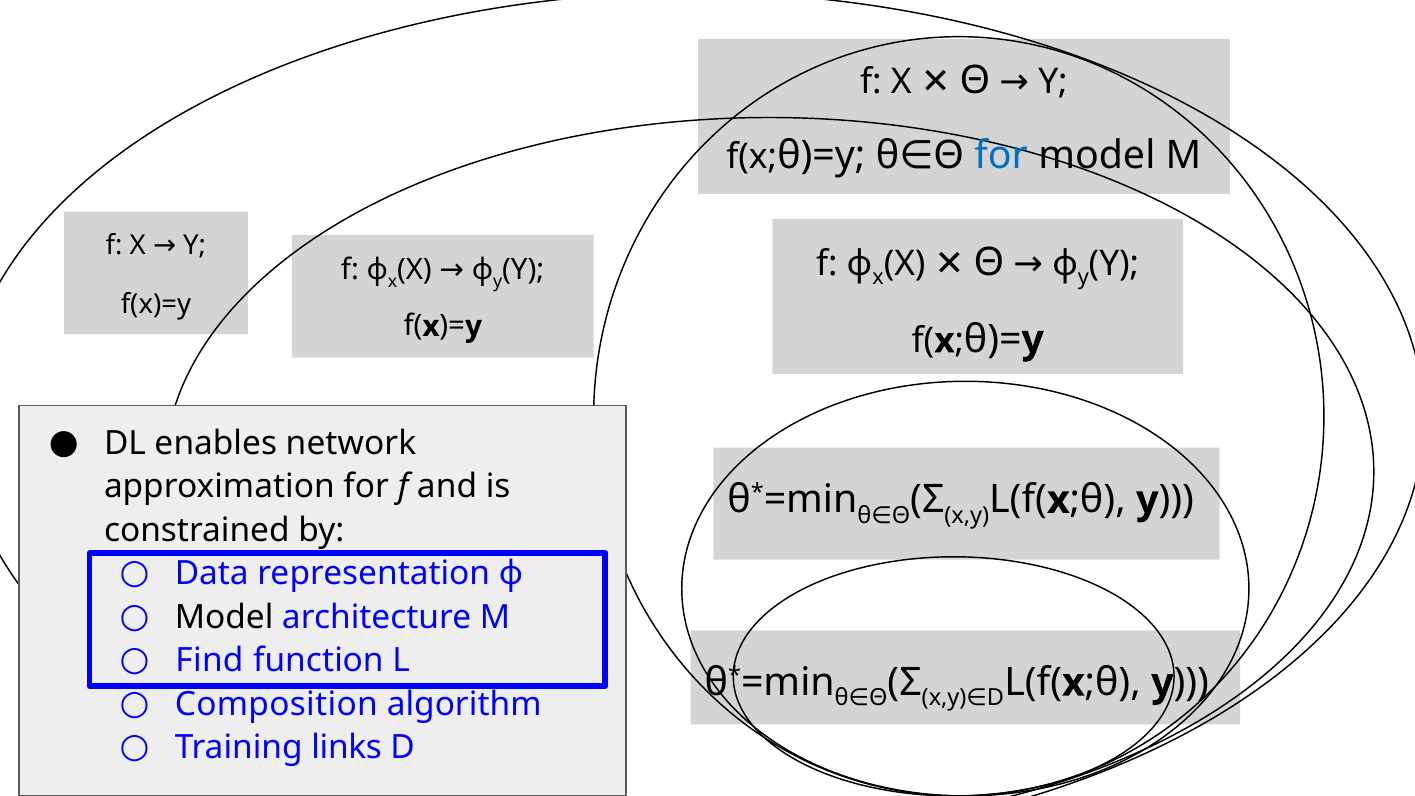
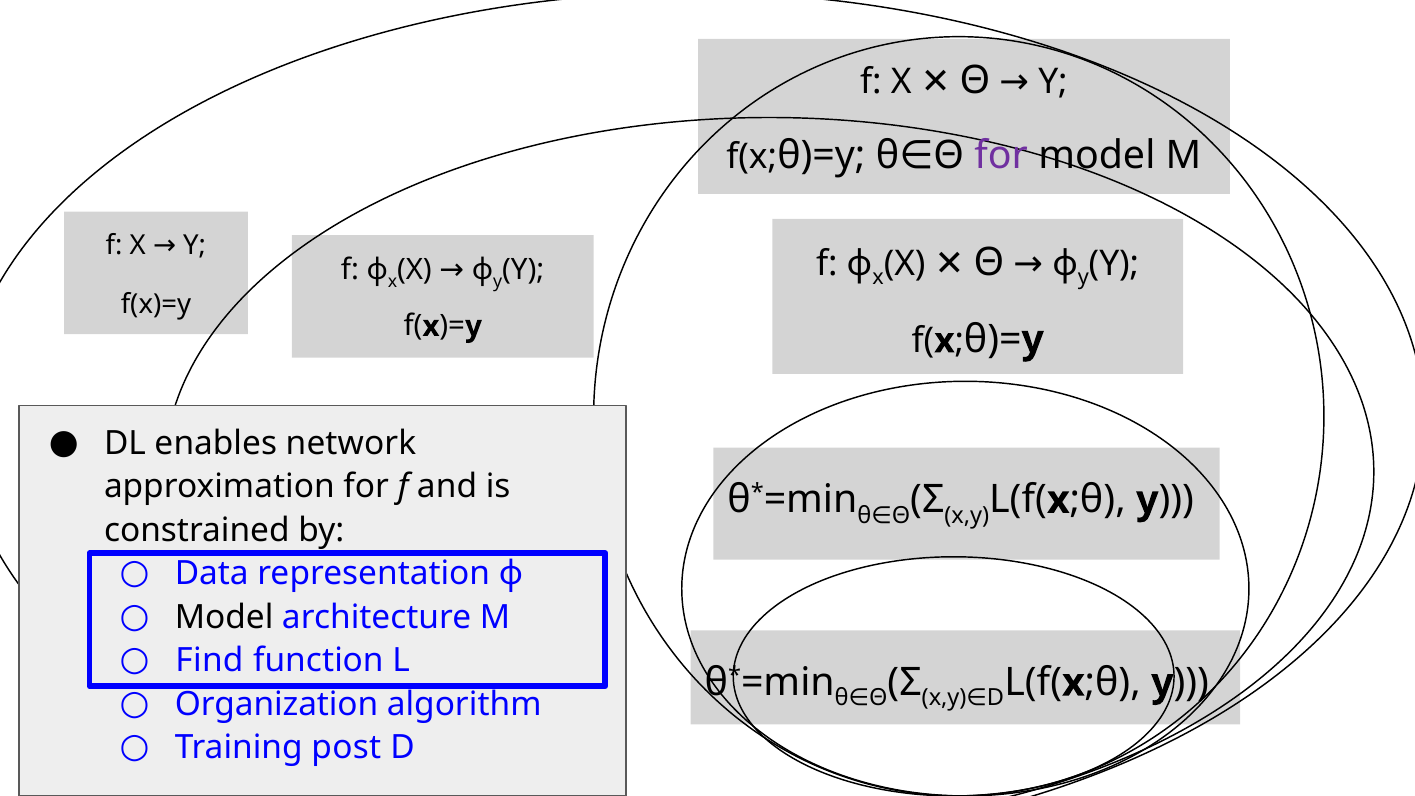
for colour: blue -> purple (1001, 156)
Composition: Composition -> Organization (276, 704)
links: links -> post (346, 748)
